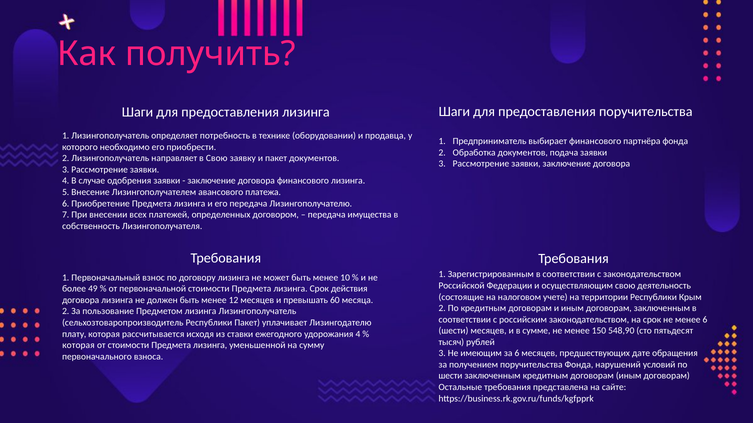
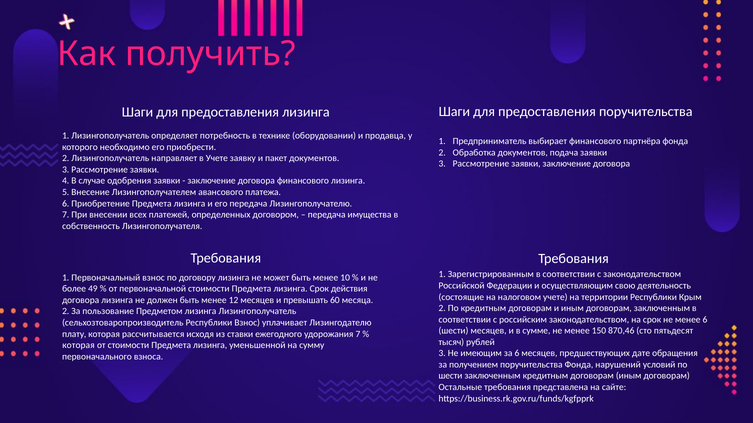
в Свою: Свою -> Учете (217, 159)
Республики Пакет: Пакет -> Взнос (247, 323)
548,90: 548,90 -> 870,46 (621, 331)
удорожания 4: 4 -> 7 (358, 334)
